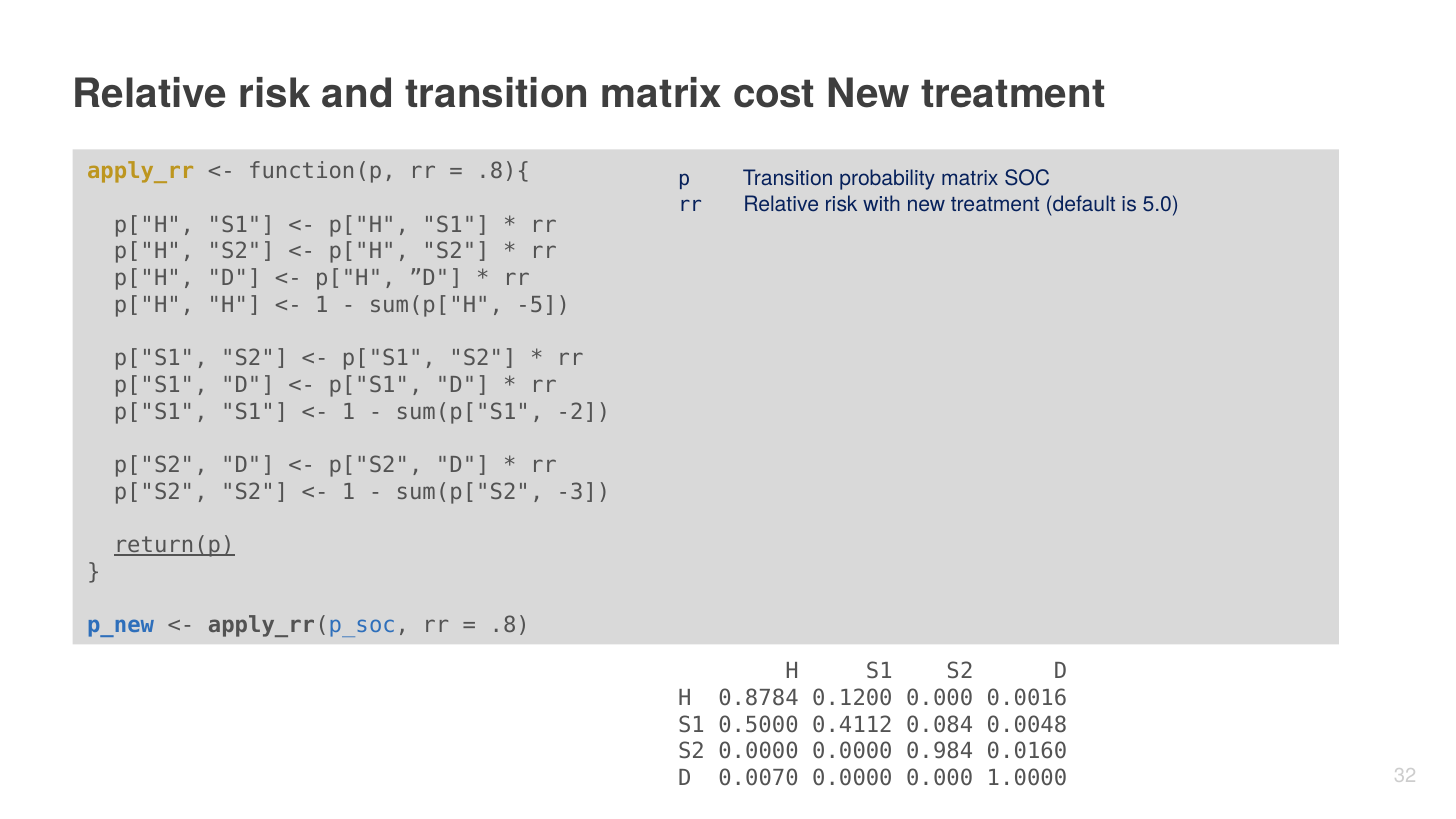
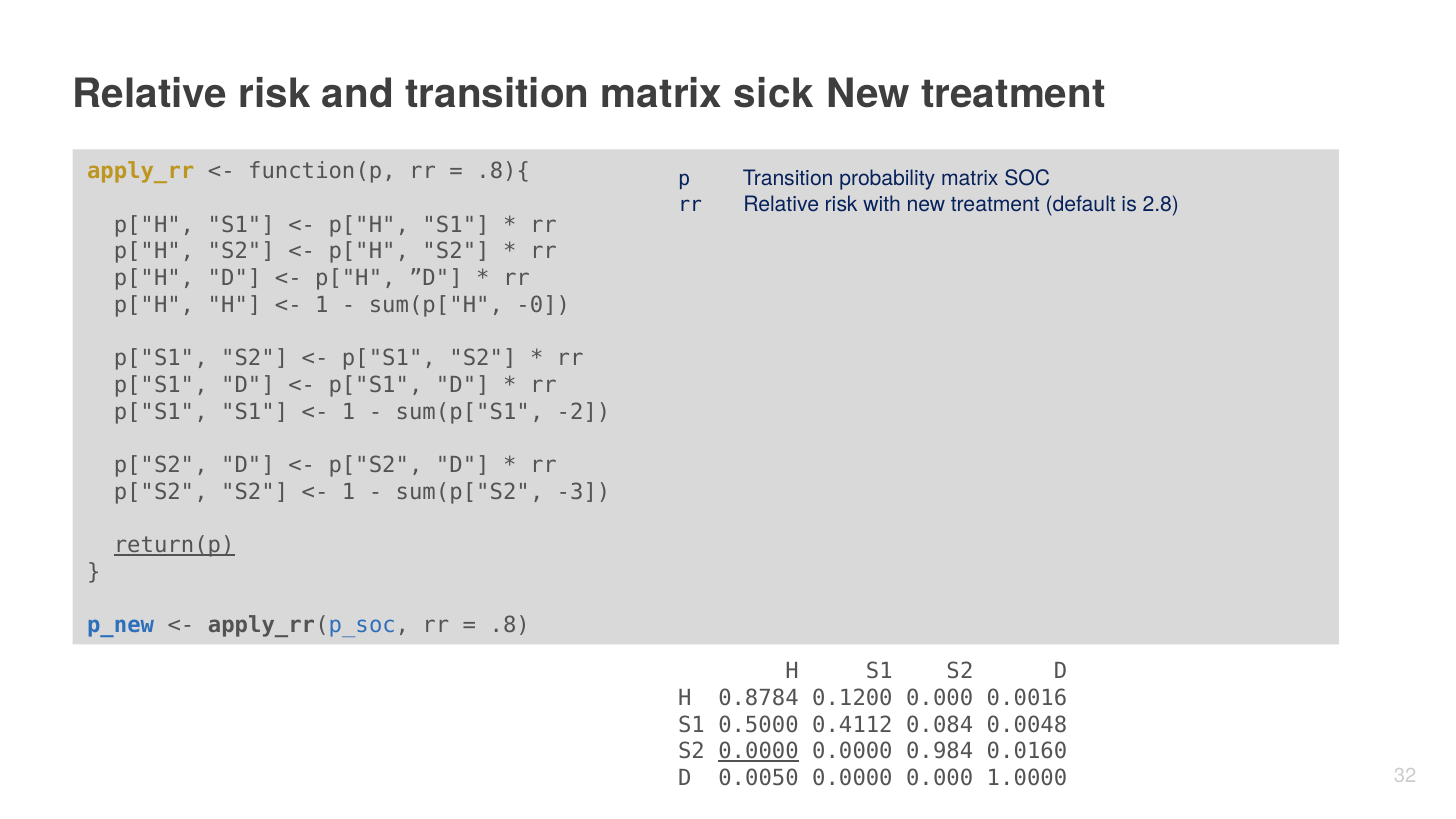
cost: cost -> sick (774, 94)
5.0: 5.0 -> 2.8 (1161, 204)
-5: -5 -> -0 (543, 305)
0.0000 underline: none -> present (759, 751)
0.0070: 0.0070 -> 0.0050 (759, 778)
